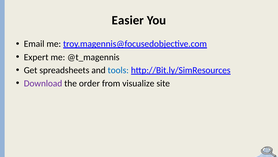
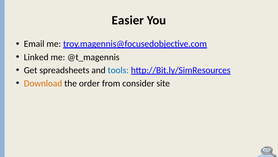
Expert: Expert -> Linked (36, 57)
Download colour: purple -> orange (43, 83)
visualize: visualize -> consider (138, 83)
